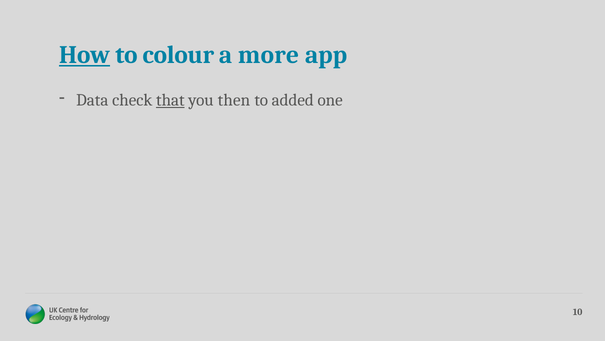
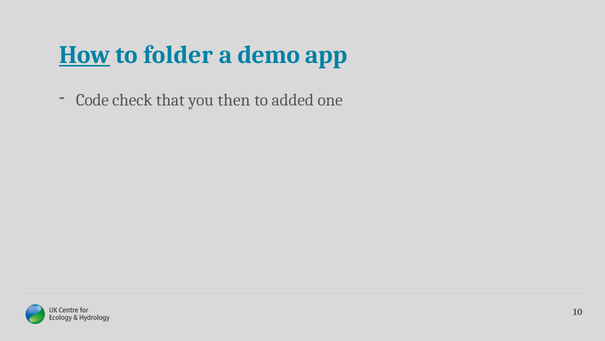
colour: colour -> folder (178, 55)
more: more -> demo (269, 55)
Data: Data -> Code (92, 100)
that underline: present -> none (170, 100)
